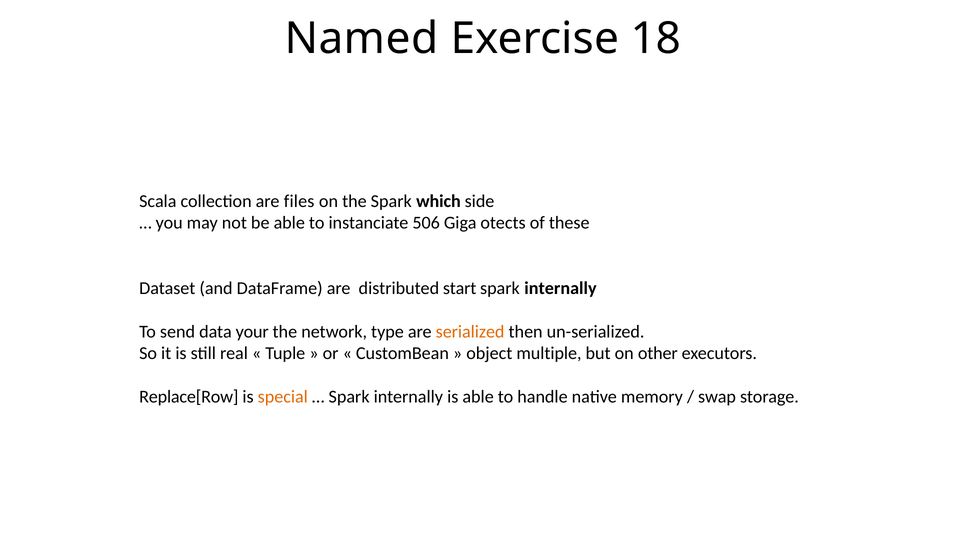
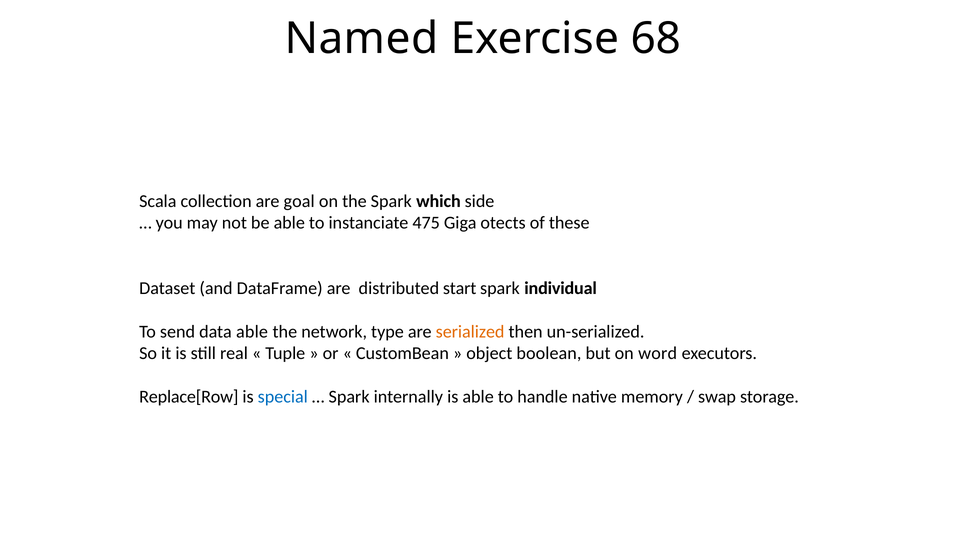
18: 18 -> 68 (656, 38)
files: files -> goal (299, 201)
506: 506 -> 475 (426, 223)
internally: internally -> individual (561, 288)
data your: your -> able (252, 332)
multiple: multiple -> boolean (549, 354)
other: other -> word (658, 354)
special colour: orange -> blue (283, 397)
